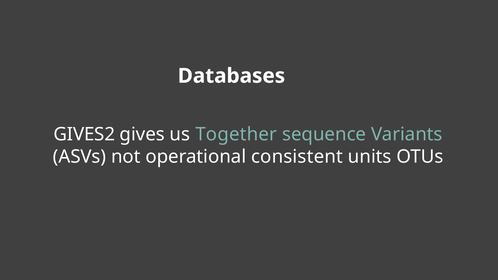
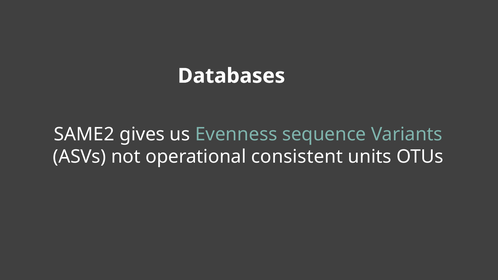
GIVES2: GIVES2 -> SAME2 (84, 134)
Together: Together -> Evenness (236, 134)
